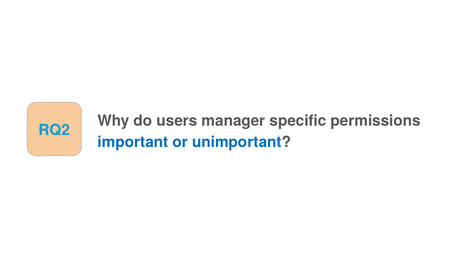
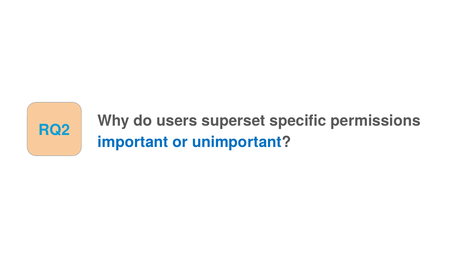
manager: manager -> superset (233, 121)
